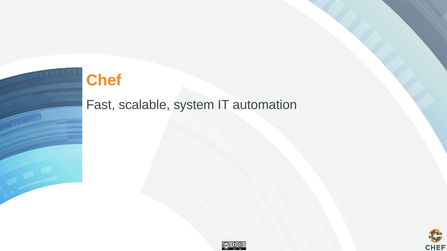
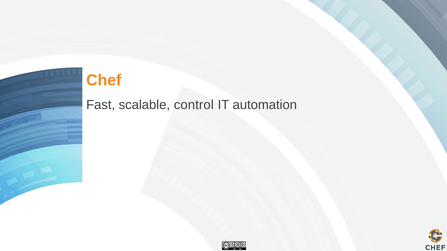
system: system -> control (194, 105)
